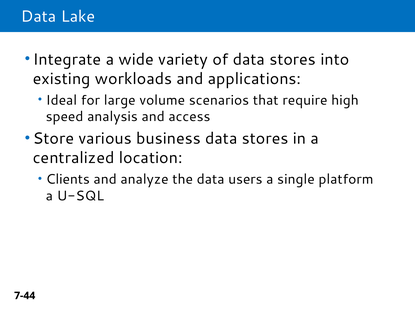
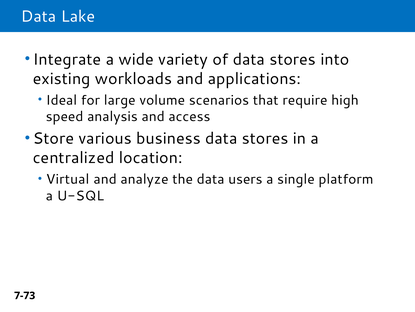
Clients: Clients -> Virtual (68, 179)
7-44: 7-44 -> 7-73 (25, 295)
